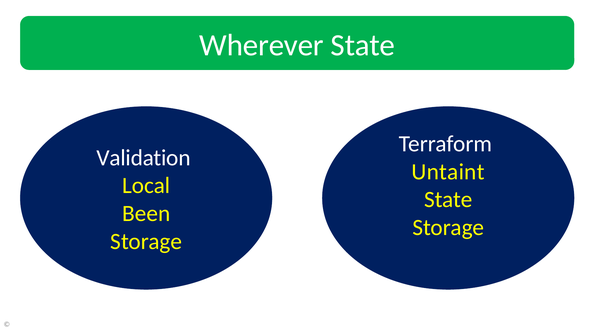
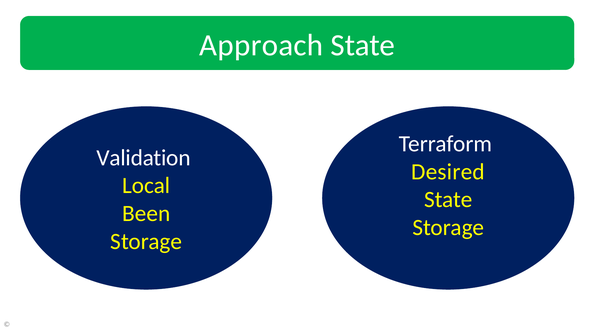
Wherever: Wherever -> Approach (261, 45)
Untaint: Untaint -> Desired (448, 172)
